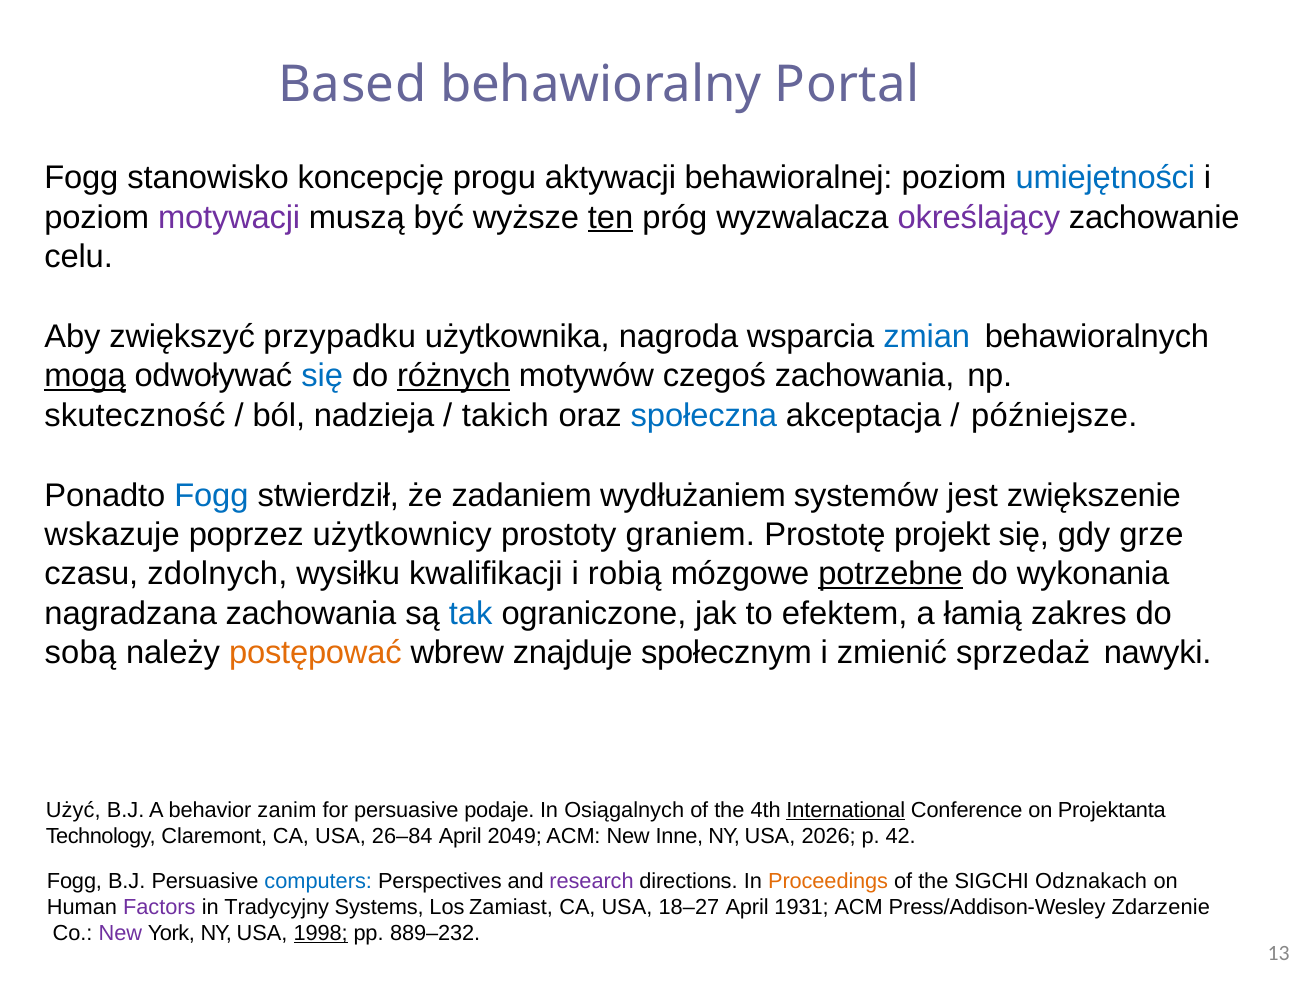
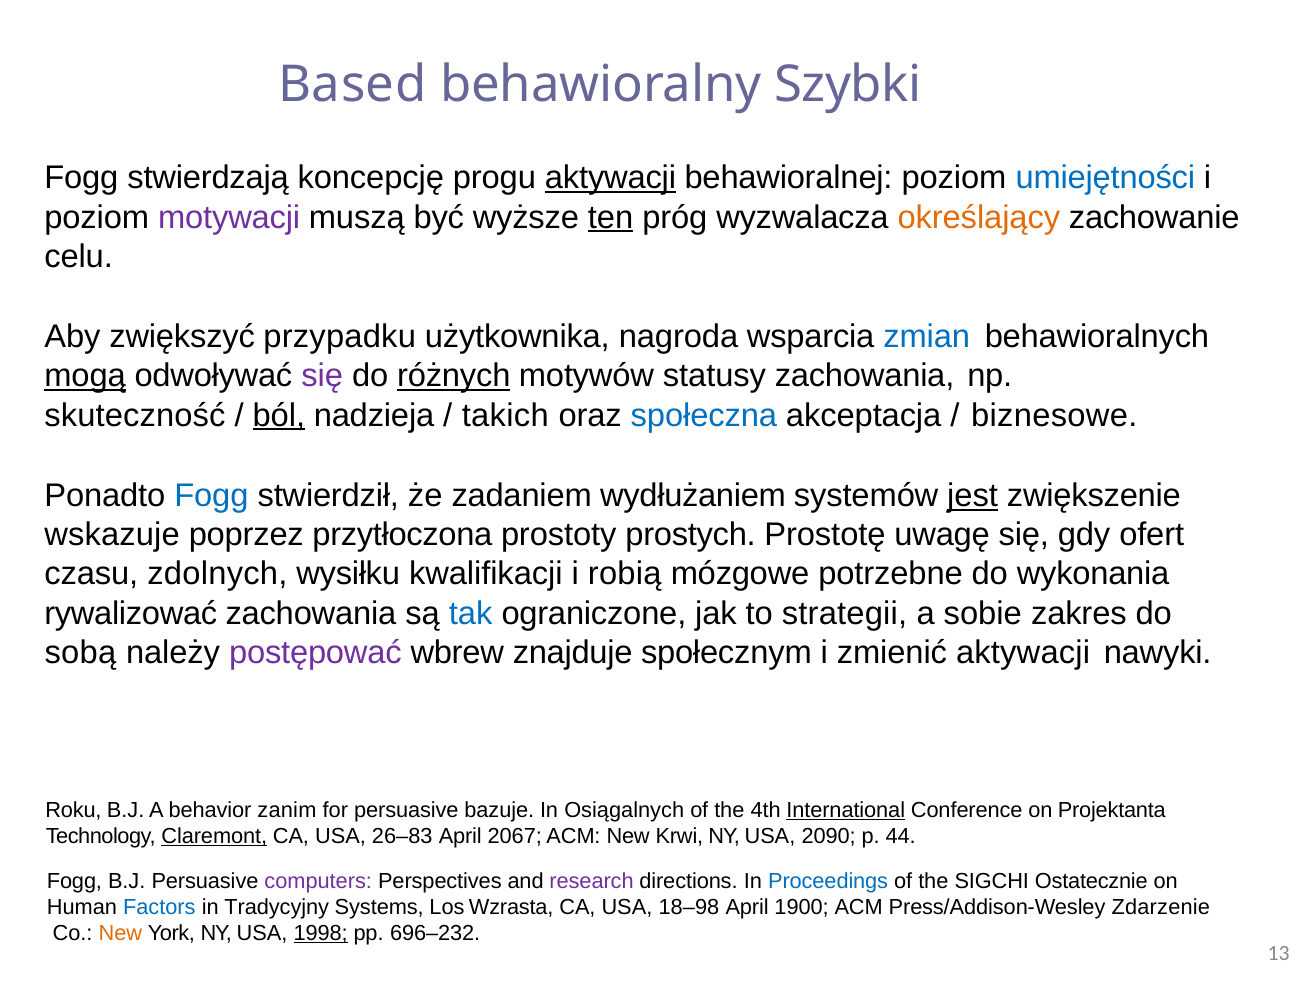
Portal: Portal -> Szybki (848, 85)
stanowisko: stanowisko -> stwierdzają (208, 178)
aktywacji underline: none -> present (611, 178)
określający colour: purple -> orange (979, 217)
się colour: blue -> purple (322, 376)
czegoś: czegoś -> statusy (714, 376)
ból underline: none -> present (279, 415)
późniejsze: późniejsze -> biznesowe (1054, 415)
jest underline: none -> present (973, 496)
użytkownicy: użytkownicy -> przytłoczona (402, 535)
graniem: graniem -> prostych (691, 535)
projekt: projekt -> uwagę (942, 535)
grze: grze -> ofert (1152, 535)
potrzebne underline: present -> none (891, 574)
nagradzana: nagradzana -> rywalizować (131, 613)
efektem: efektem -> strategii (845, 613)
łamią: łamią -> sobie (983, 613)
postępować colour: orange -> purple (315, 653)
zmienić sprzedaż: sprzedaż -> aktywacji (1023, 653)
Użyć: Użyć -> Roku (73, 810)
podaje: podaje -> bazuje (499, 810)
Claremont underline: none -> present (214, 836)
26–84: 26–84 -> 26–83 (402, 836)
2049: 2049 -> 2067 (515, 836)
Inne: Inne -> Krwi (679, 836)
2026: 2026 -> 2090 (829, 836)
42: 42 -> 44 (901, 836)
computers colour: blue -> purple (318, 881)
Proceedings colour: orange -> blue (828, 881)
Odznakach: Odznakach -> Ostatecznie (1091, 881)
Factors colour: purple -> blue (159, 907)
Zamiast: Zamiast -> Wzrasta (511, 907)
18–27: 18–27 -> 18–98 (689, 907)
1931: 1931 -> 1900 (802, 907)
New colour: purple -> orange (120, 933)
889–232: 889–232 -> 696–232 (435, 933)
